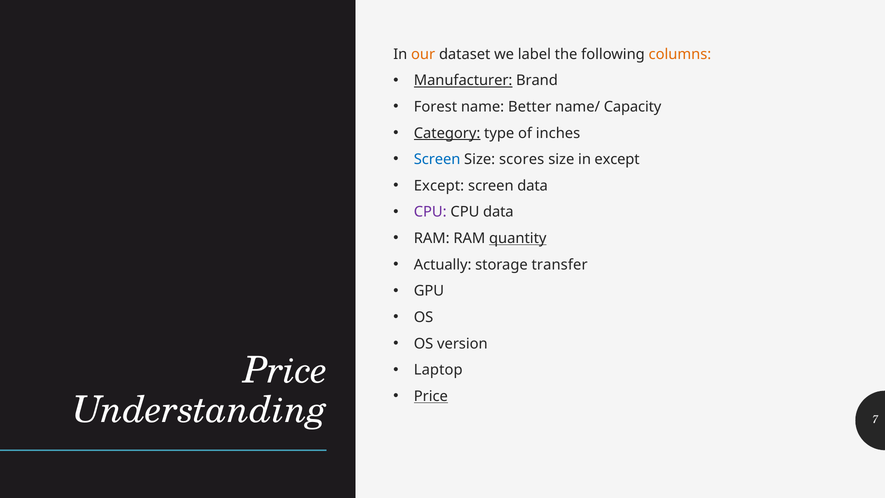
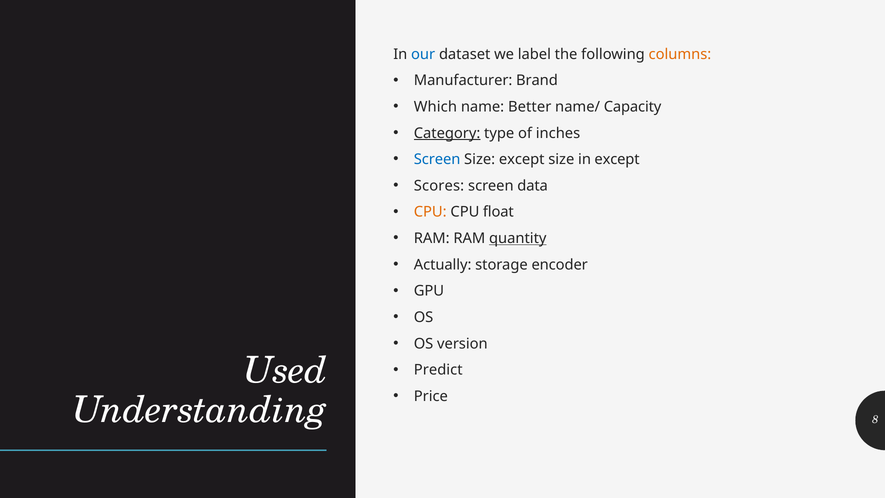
our colour: orange -> blue (423, 54)
Manufacturer underline: present -> none (463, 80)
Forest: Forest -> Which (435, 107)
Size scores: scores -> except (522, 159)
Except: Except -> Scores (439, 186)
CPU colour: purple -> orange (430, 212)
CPU data: data -> float (498, 212)
transfer: transfer -> encoder (560, 265)
Price: Price -> Used (285, 370)
Laptop: Laptop -> Predict (438, 370)
Price underline: present -> none (431, 396)
7: 7 -> 8 (875, 420)
